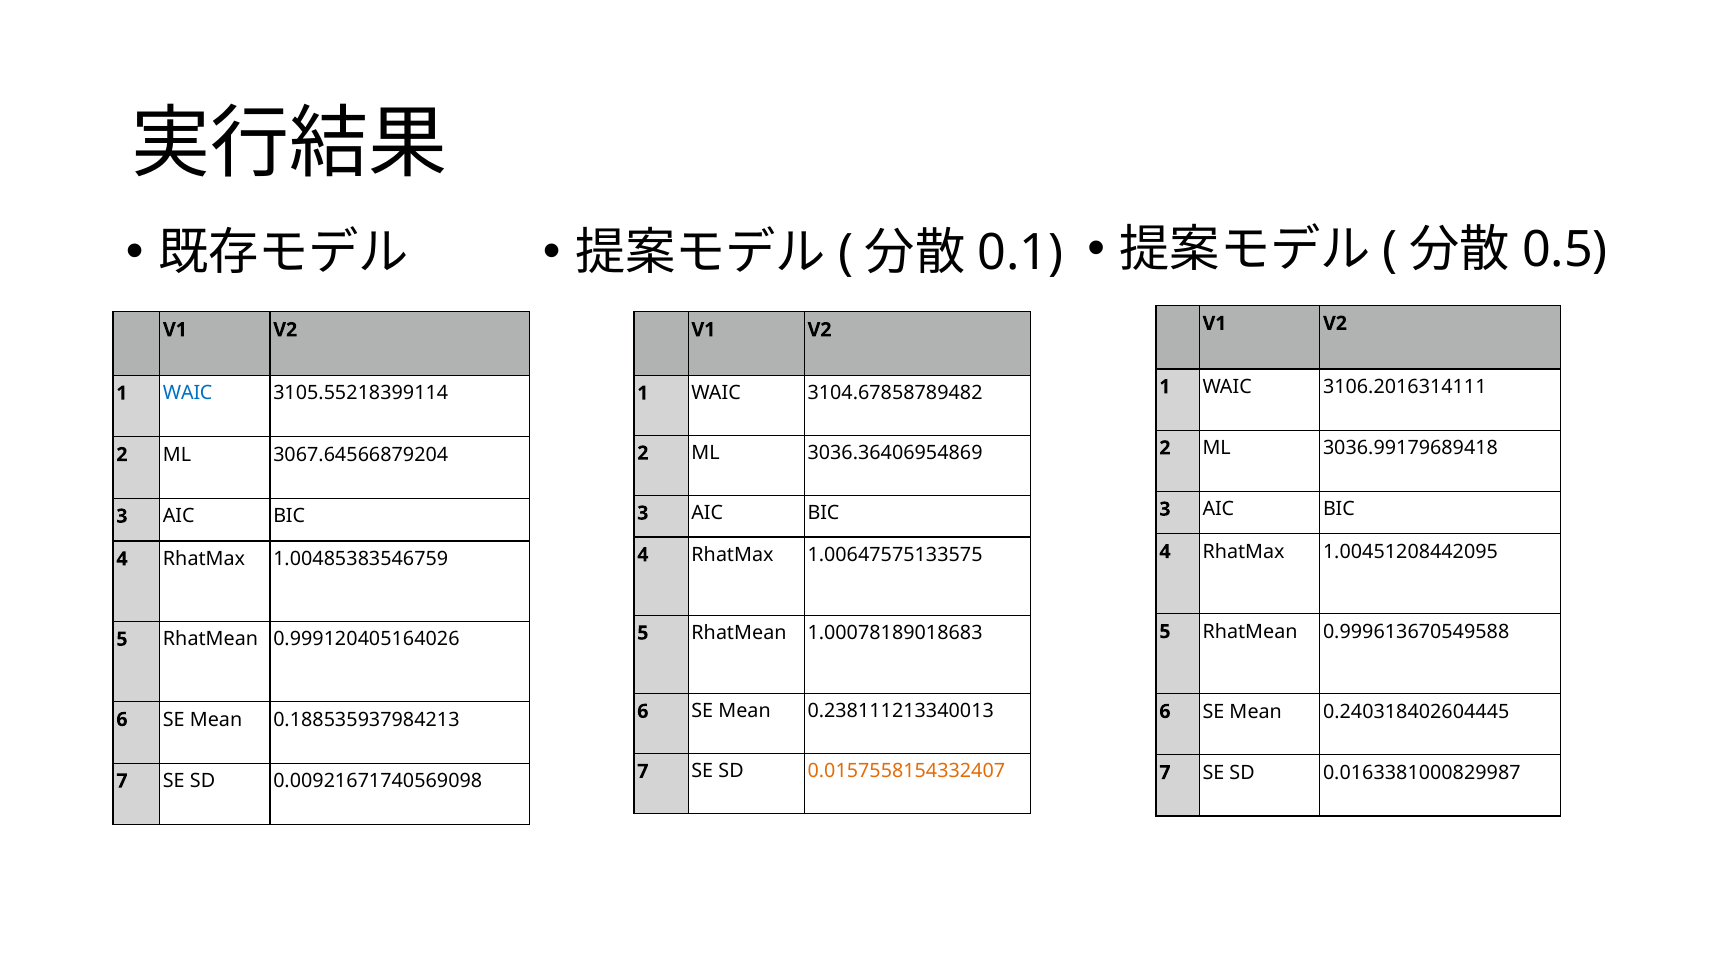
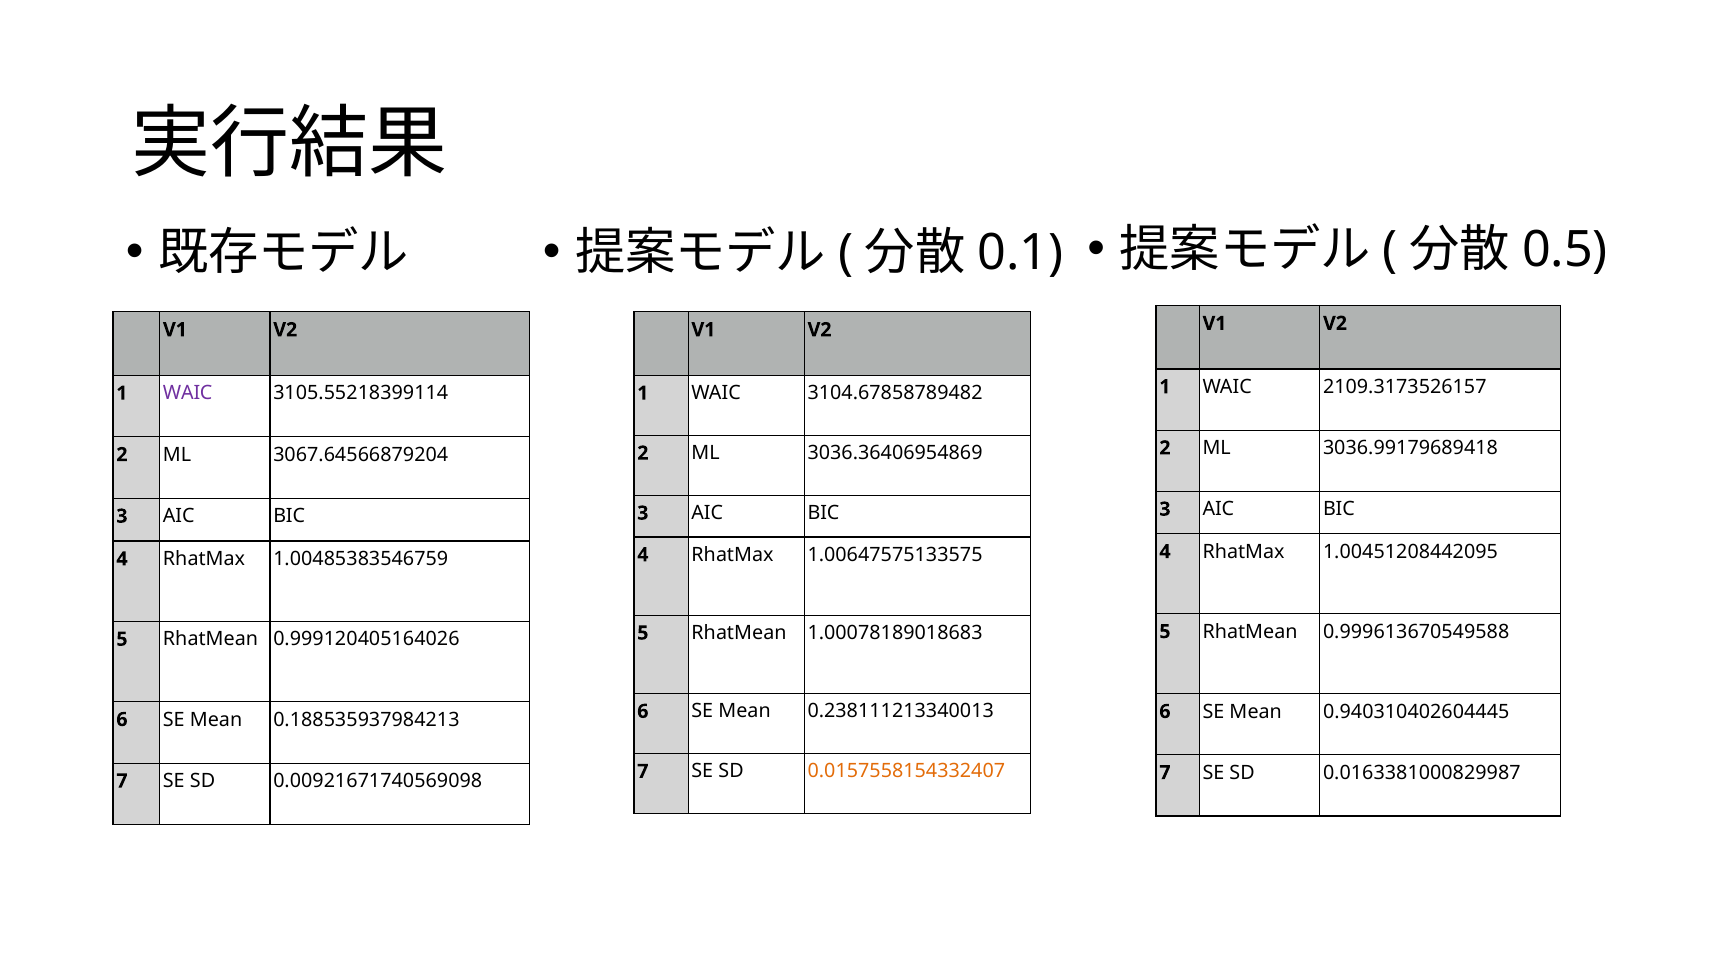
3106.2016314111: 3106.2016314111 -> 2109.3173526157 (1405, 387)
WAIC colour: blue -> purple (188, 393)
0.240318402604445: 0.240318402604445 -> 0.940310402604445 (1416, 712)
